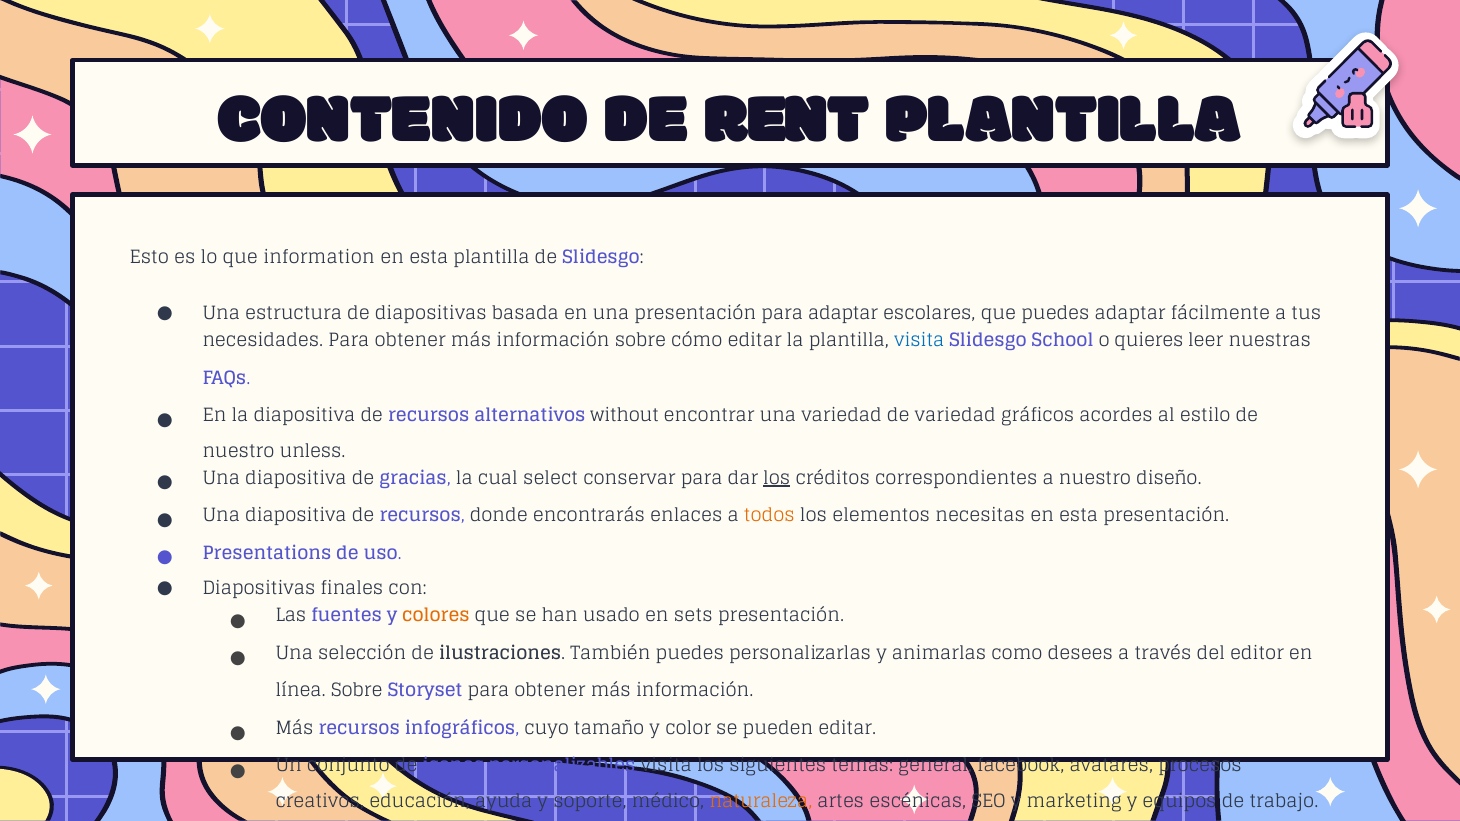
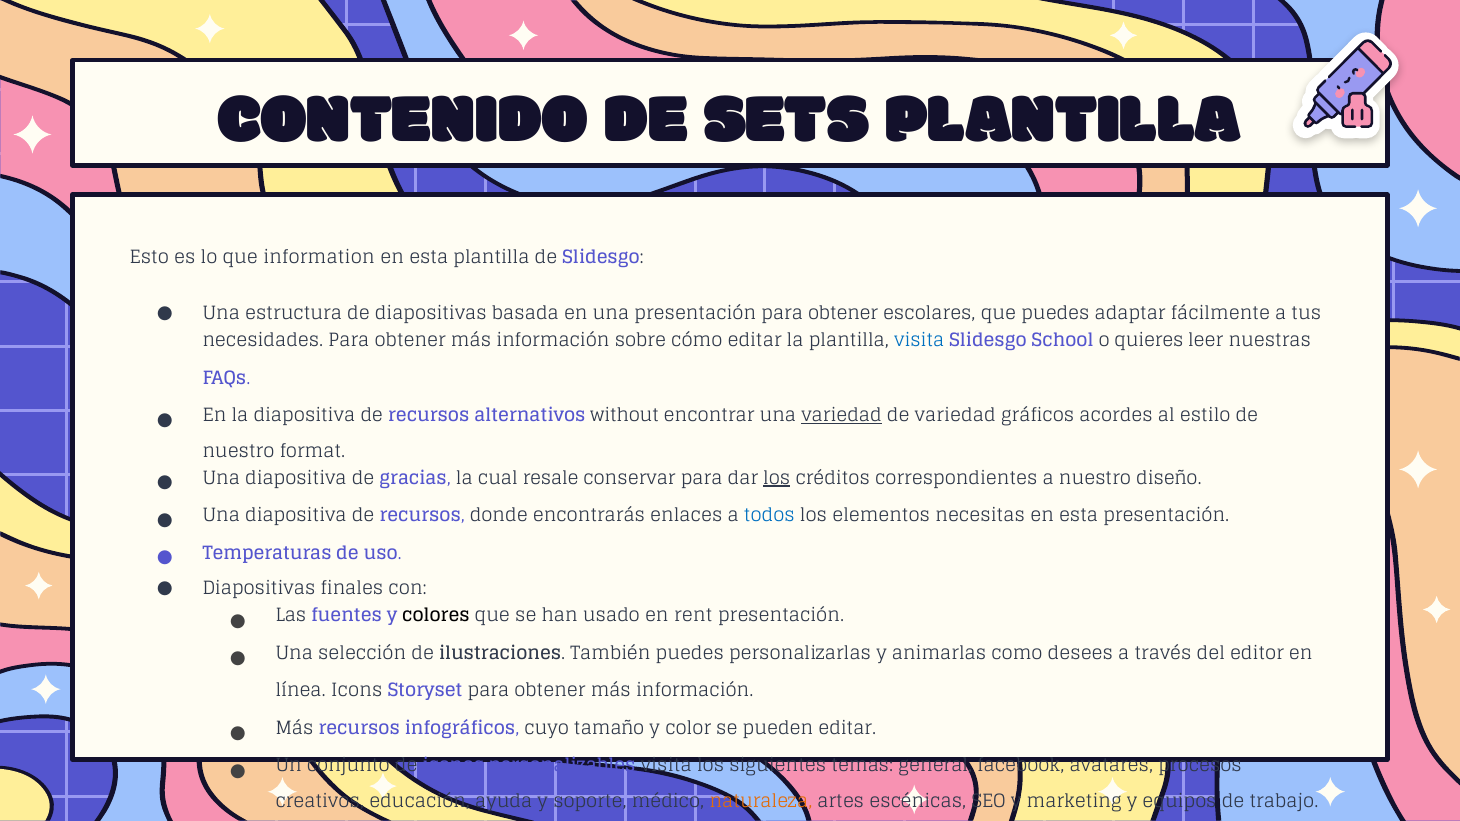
RENT: RENT -> SETS (786, 118)
presentación para adaptar: adaptar -> obtener (843, 314)
variedad underline: none -> present (842, 416)
unless: unless -> format (313, 451)
select: select -> resale (551, 478)
todos colour: orange -> blue (769, 516)
Presentations: Presentations -> Temperaturas (267, 553)
colores colour: orange -> black (436, 616)
sets: sets -> rent (693, 616)
línea Sobre: Sobre -> Icons (357, 691)
